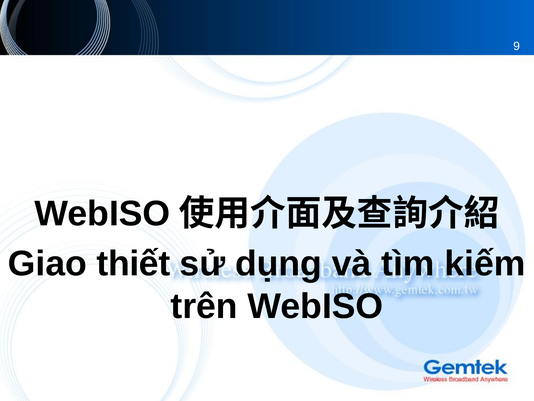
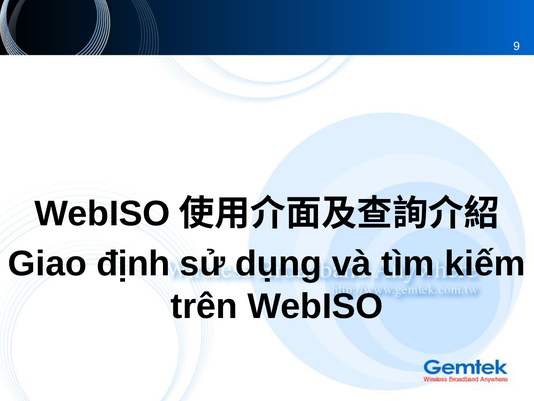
thiết: thiết -> định (133, 263)
